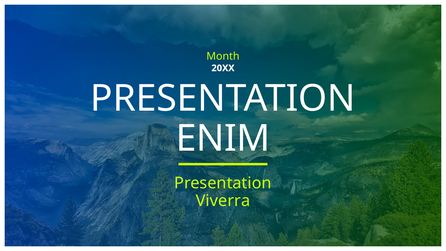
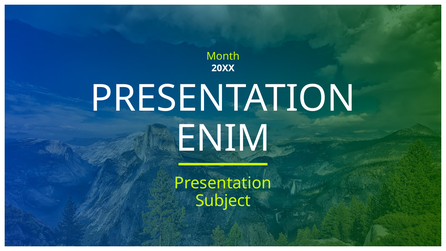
Viverra: Viverra -> Subject (223, 201)
